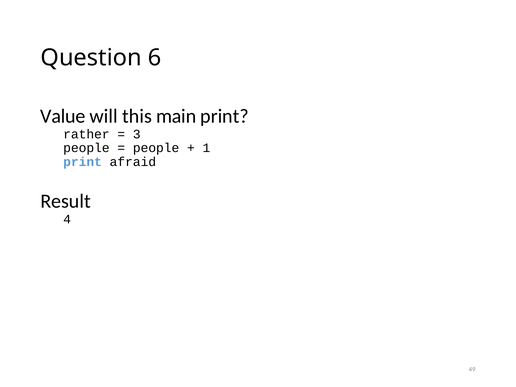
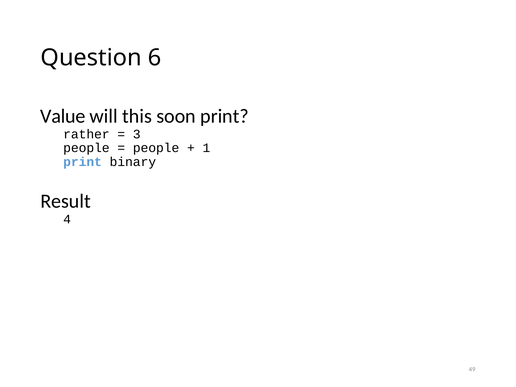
main: main -> soon (176, 116)
afraid: afraid -> binary (133, 162)
